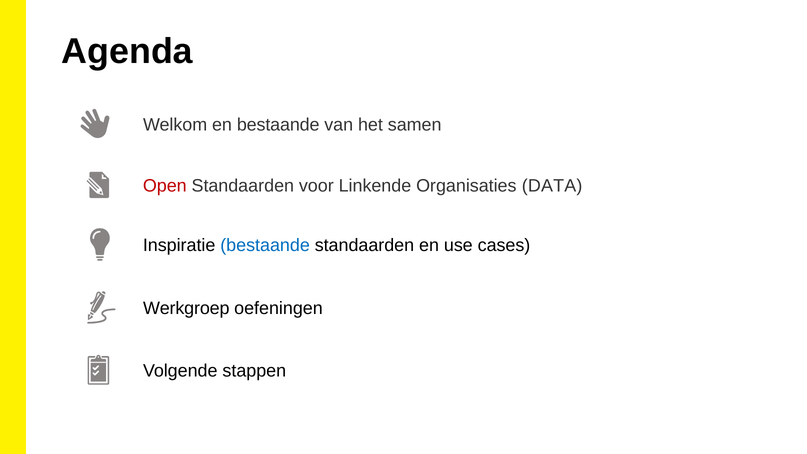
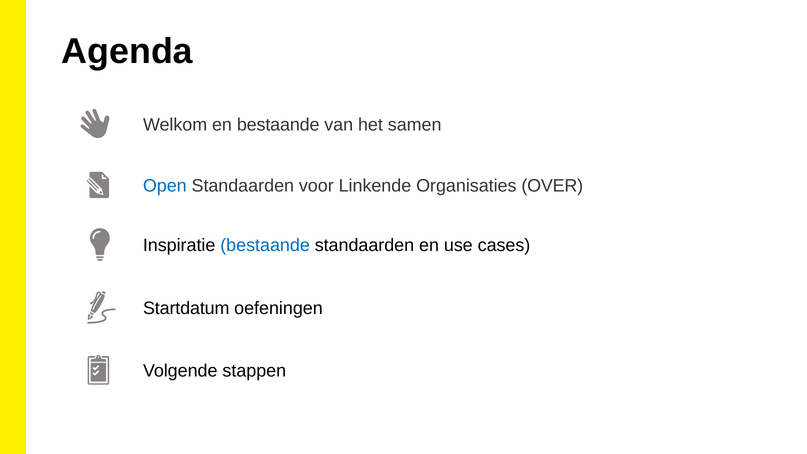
Open colour: red -> blue (165, 186)
DATA: DATA -> OVER (552, 186)
Werkgroep: Werkgroep -> Startdatum (186, 308)
